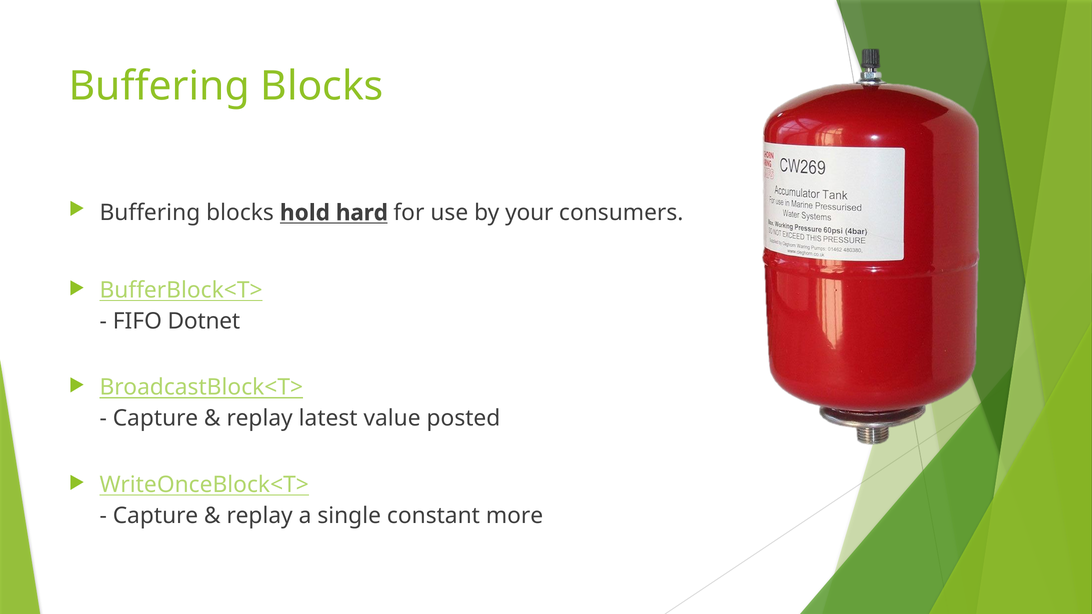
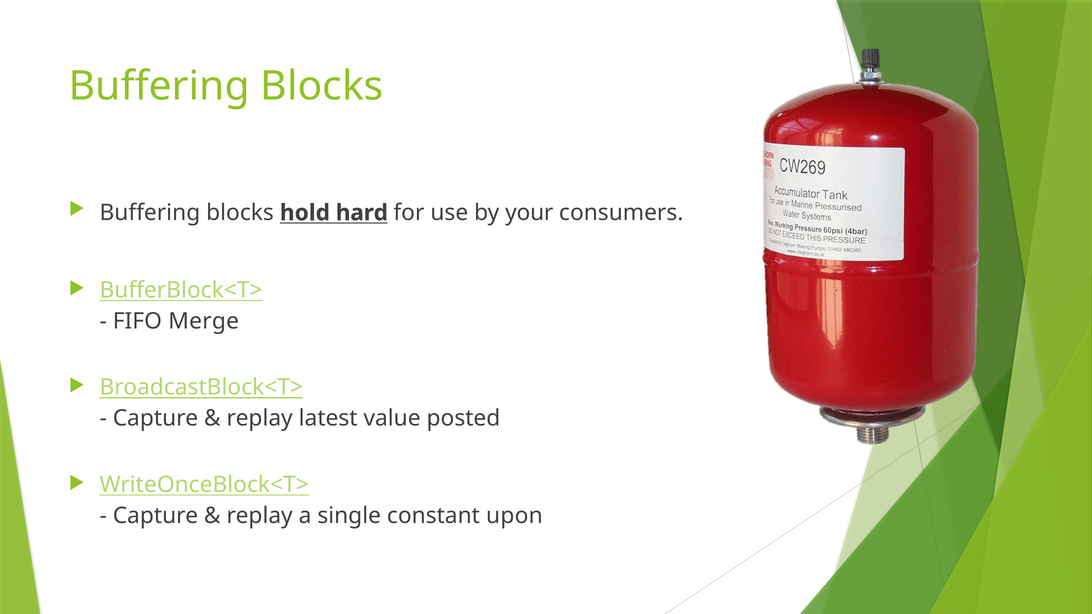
Dotnet: Dotnet -> Merge (204, 321)
more: more -> upon (514, 516)
